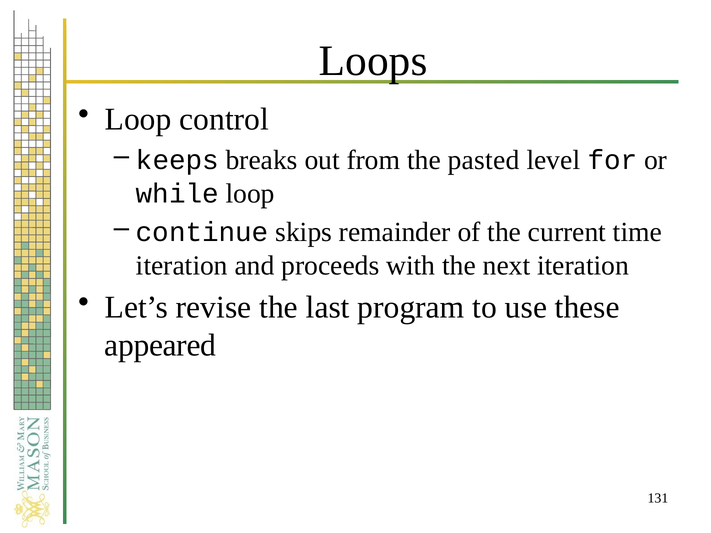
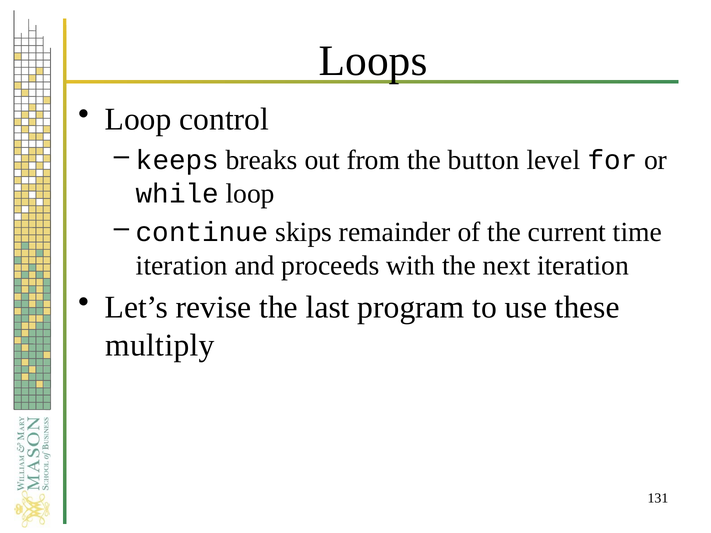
pasted: pasted -> button (484, 160)
appeared: appeared -> multiply (160, 346)
